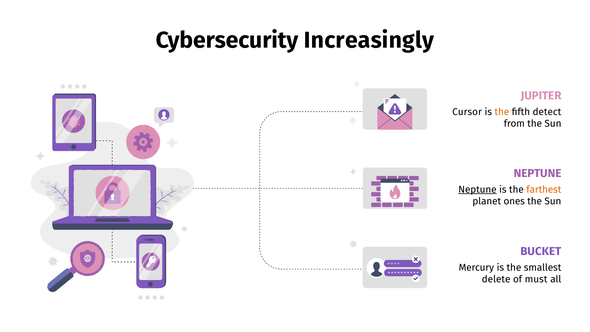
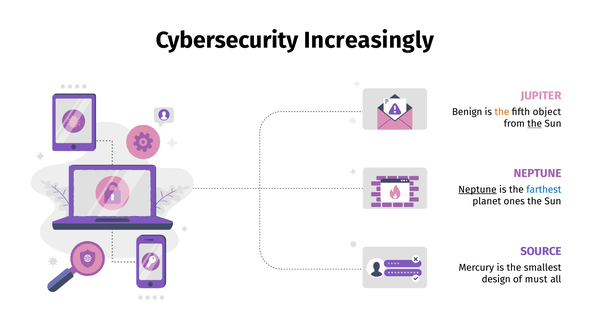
Cursor: Cursor -> Benign (467, 112)
detect: detect -> object (547, 112)
the underline: none -> present (535, 124)
farthest colour: orange -> blue (544, 189)
BUCKET: BUCKET -> SOURCE (541, 251)
delete: delete -> design (496, 279)
